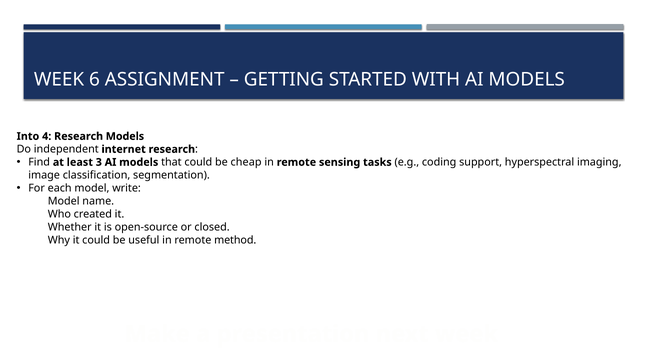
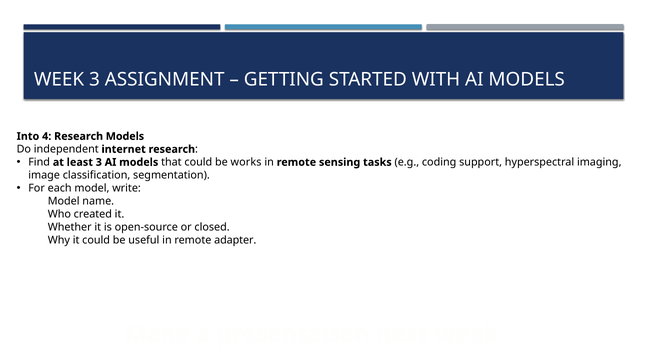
WEEK 6: 6 -> 3 (94, 80)
cheap: cheap -> works (246, 162)
method: method -> adapter (235, 240)
